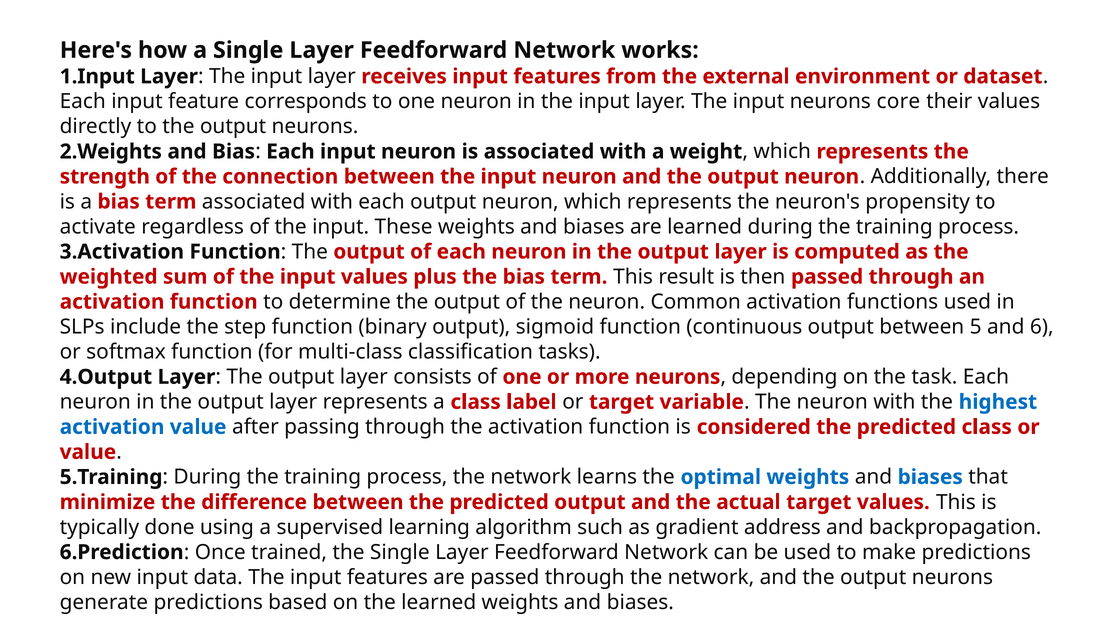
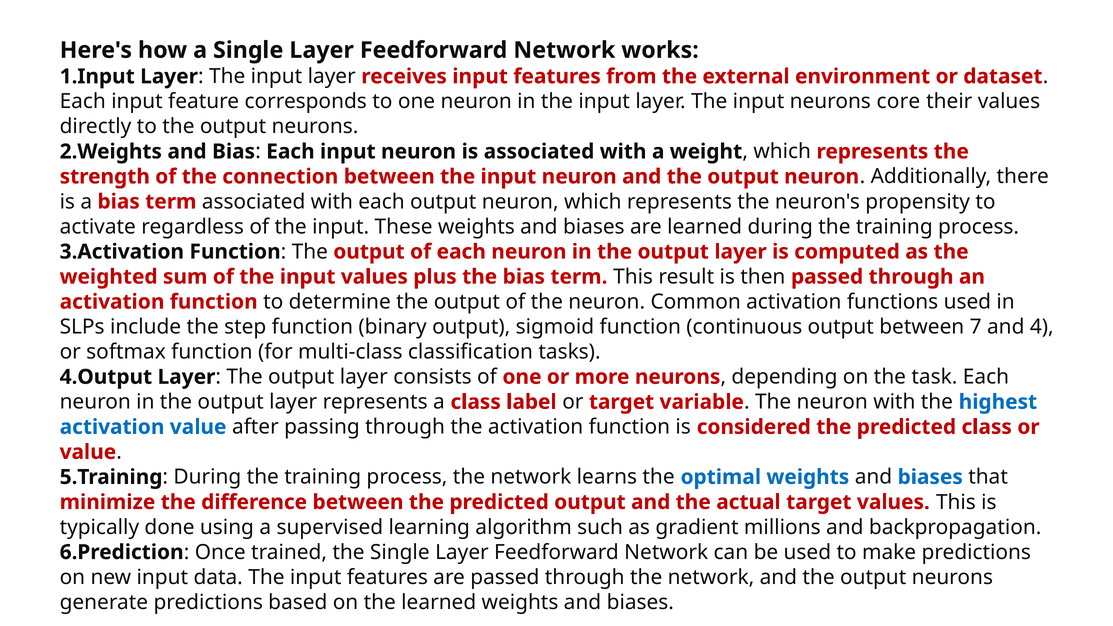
5: 5 -> 7 (976, 327)
6: 6 -> 4 (1042, 327)
address: address -> millions (782, 527)
